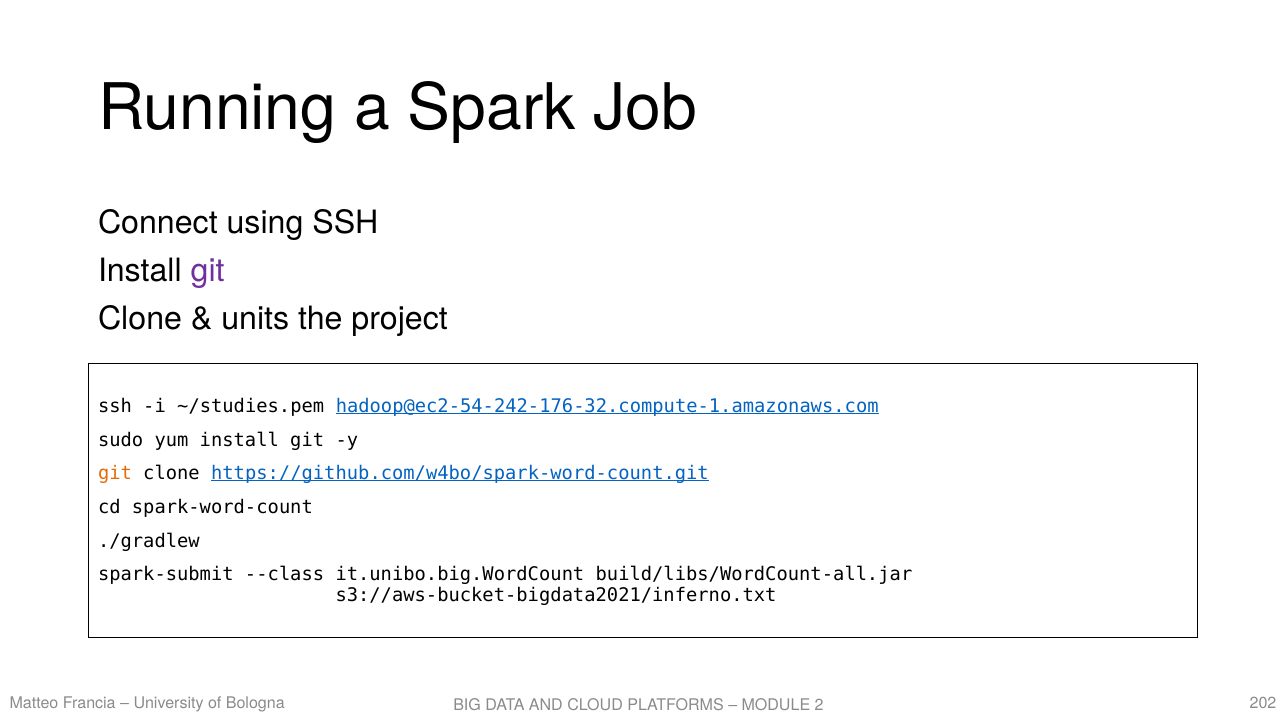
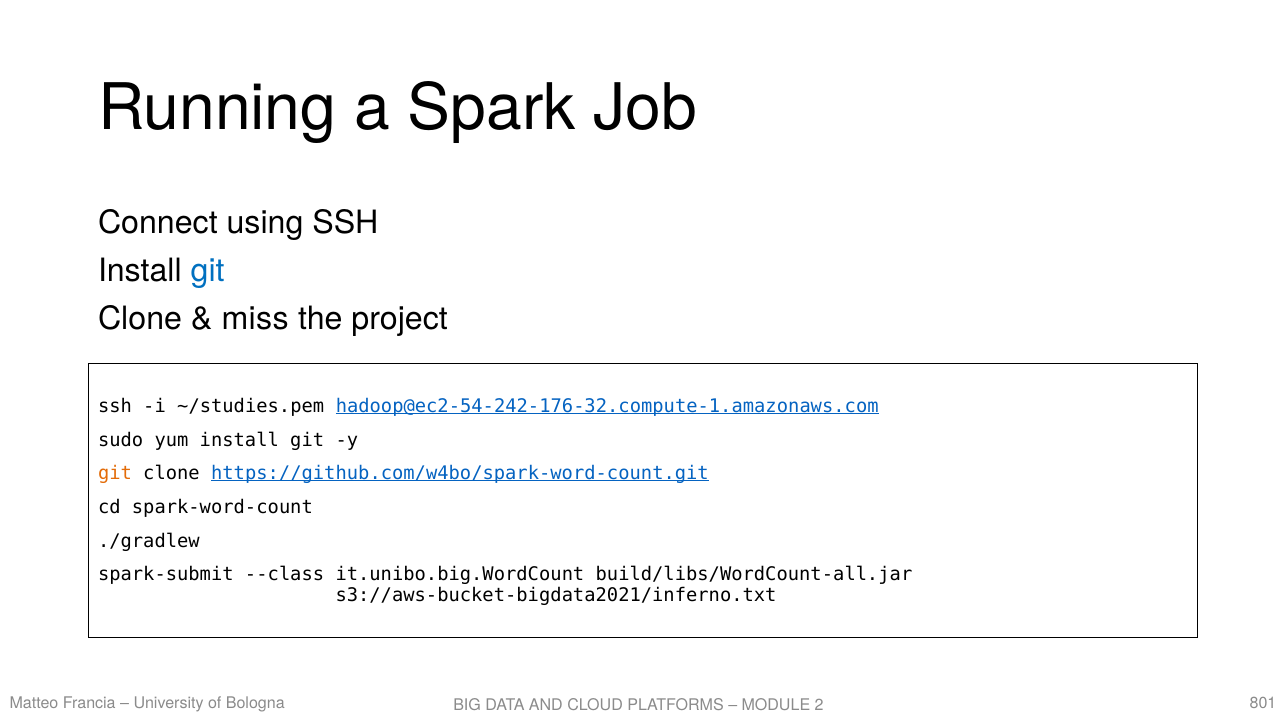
git colour: purple -> blue (208, 271)
units: units -> miss (255, 319)
202: 202 -> 801 (1263, 703)
